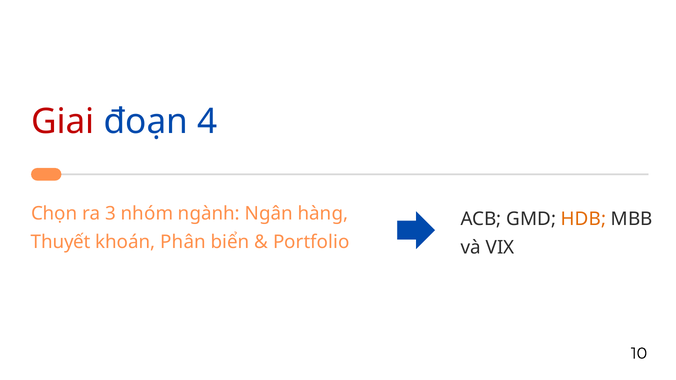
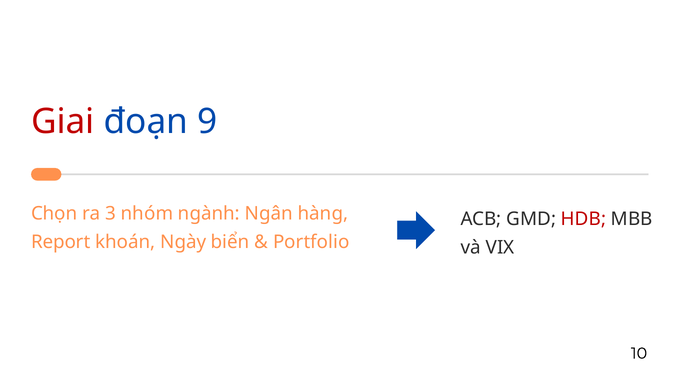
4: 4 -> 9 (207, 122)
HDB colour: orange -> red (584, 219)
Thuyết: Thuyết -> Report (61, 242)
Phân: Phân -> Ngày (183, 242)
